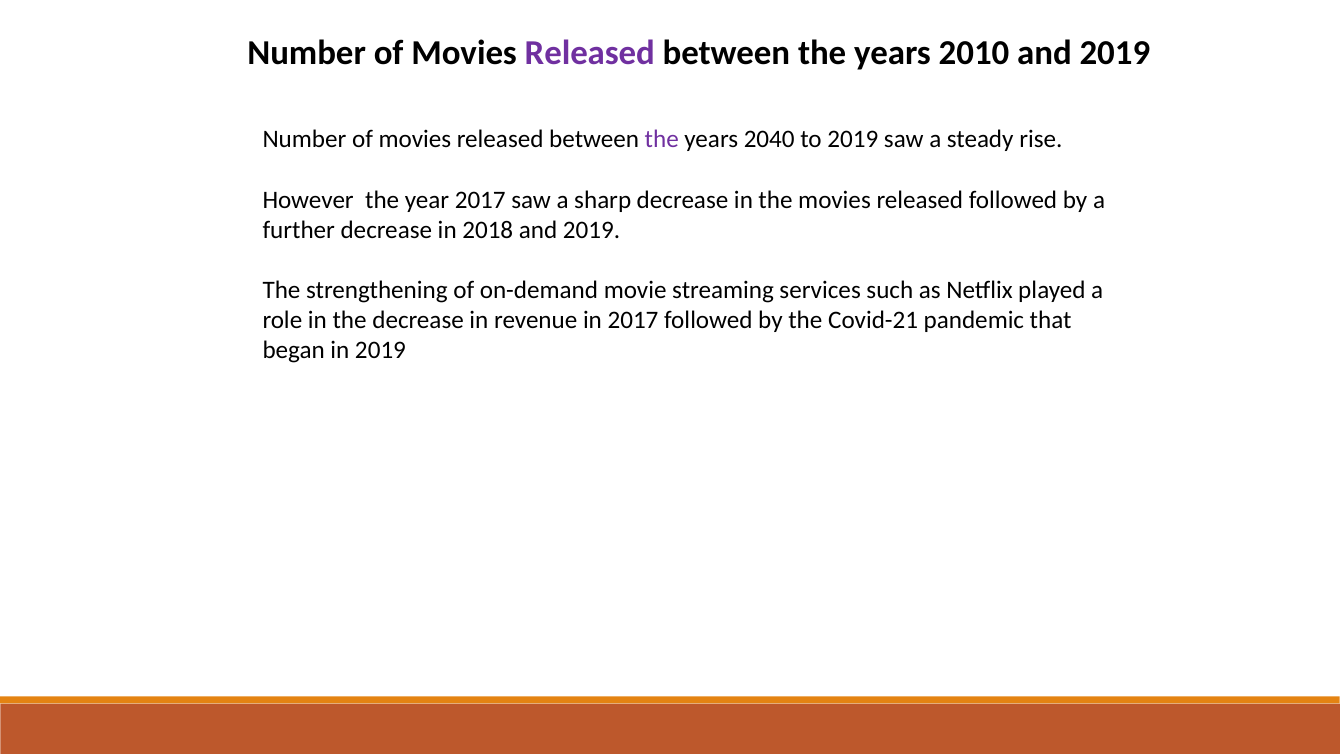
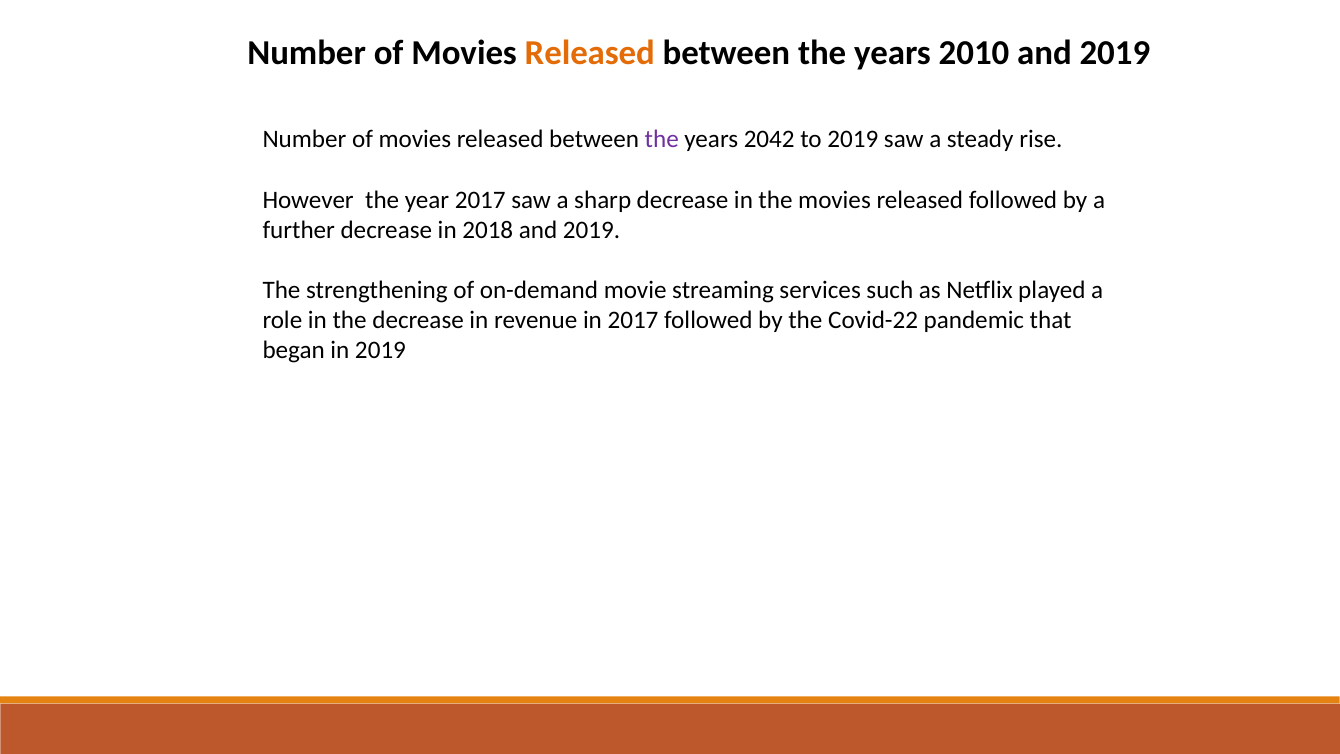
Released colour: purple -> orange (590, 53)
2040: 2040 -> 2042 (769, 139)
Covid-21: Covid-21 -> Covid-22 (873, 320)
